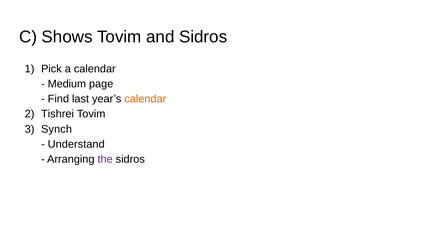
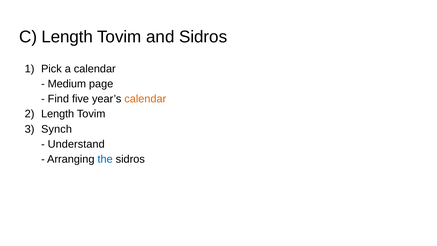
C Shows: Shows -> Length (67, 37)
last: last -> five (81, 99)
Tishrei: Tishrei -> Length (58, 114)
the colour: purple -> blue (105, 159)
